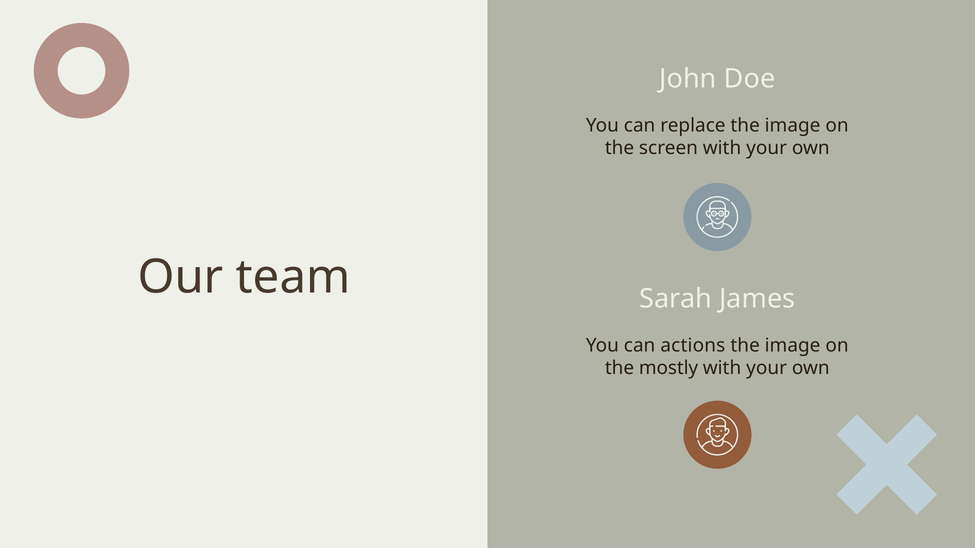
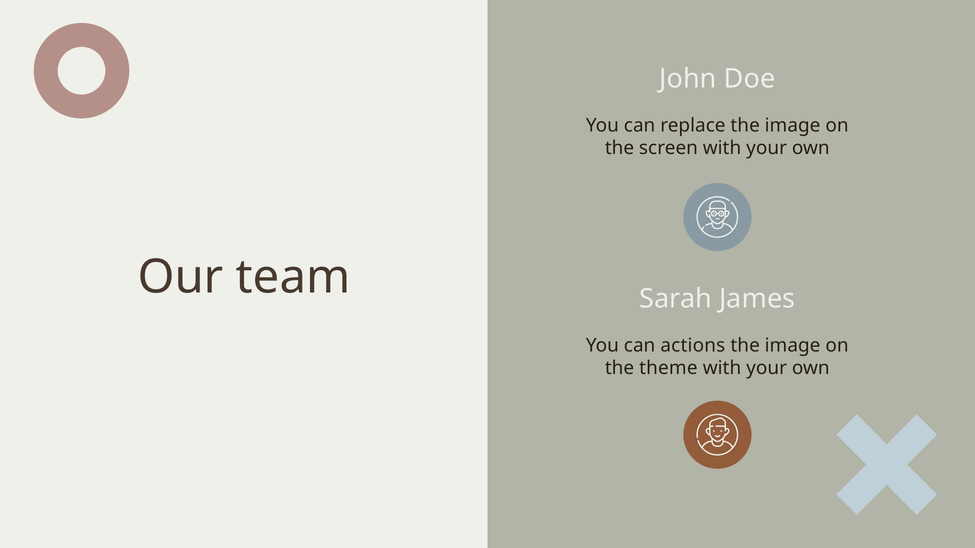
mostly: mostly -> theme (668, 369)
